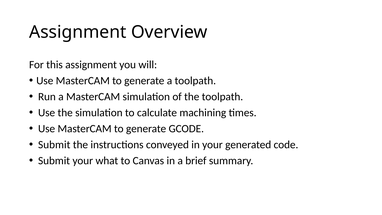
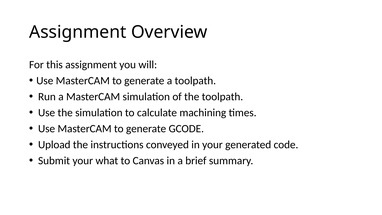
Submit: Submit -> Upload (54, 145)
